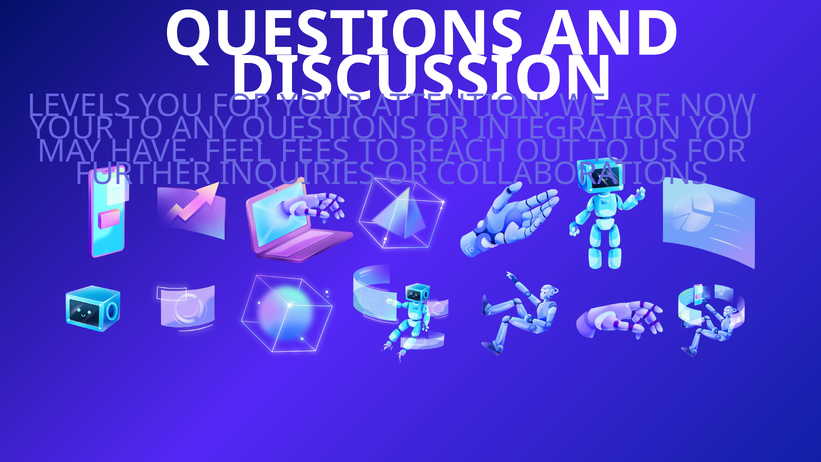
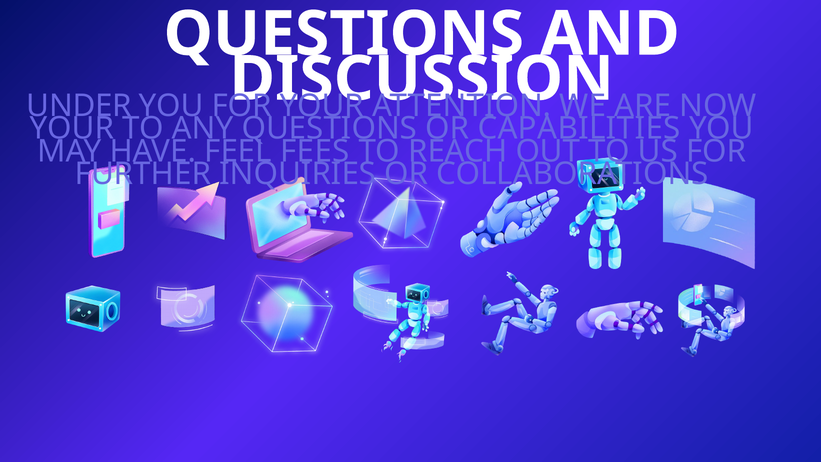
LEVELS: LEVELS -> UNDER (79, 106)
INTEGRATION: INTEGRATION -> CAPABILITIES (579, 129)
